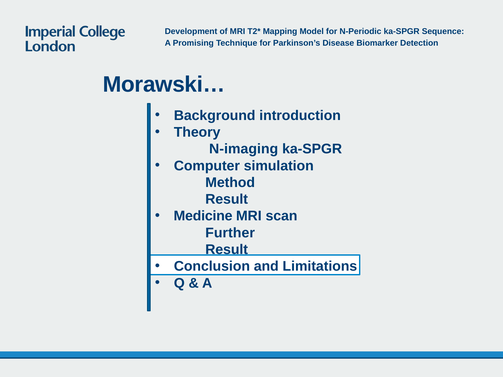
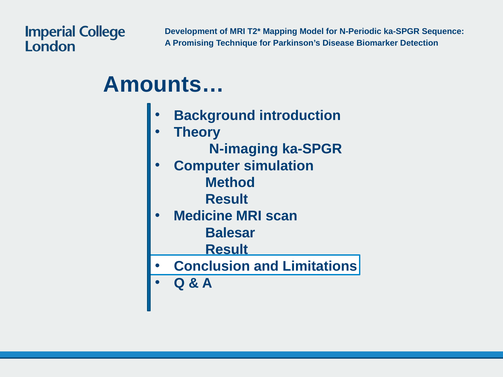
Morawski…: Morawski… -> Amounts… (164, 84)
Further: Further -> Balesar (230, 233)
